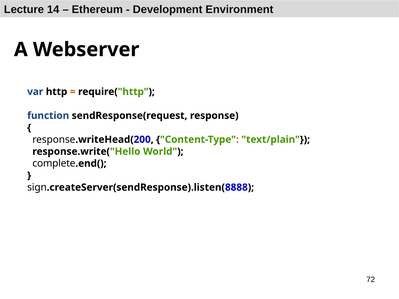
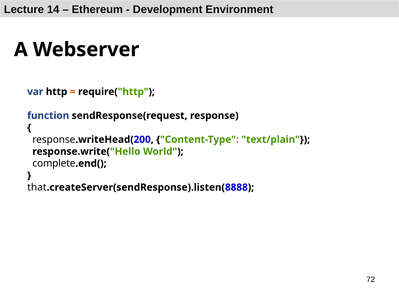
sign: sign -> that (37, 188)
